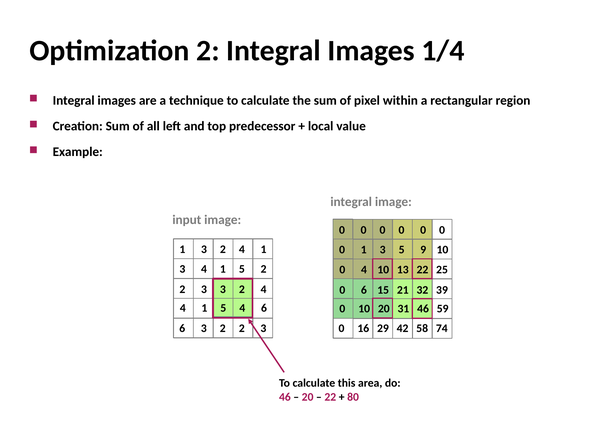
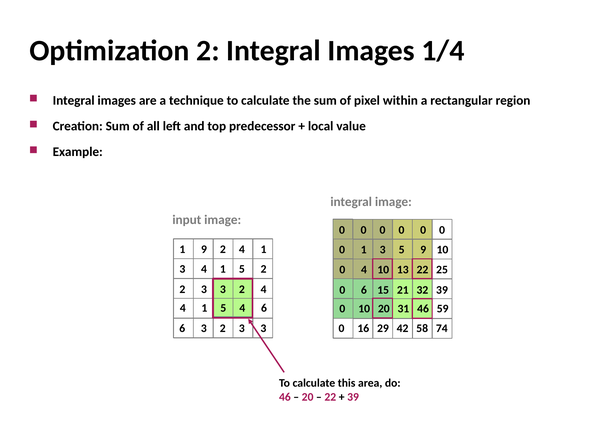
3: 3 -> 9 (204, 250)
3 2 2: 2 -> 3 (242, 329)
80: 80 -> 39 (353, 397)
